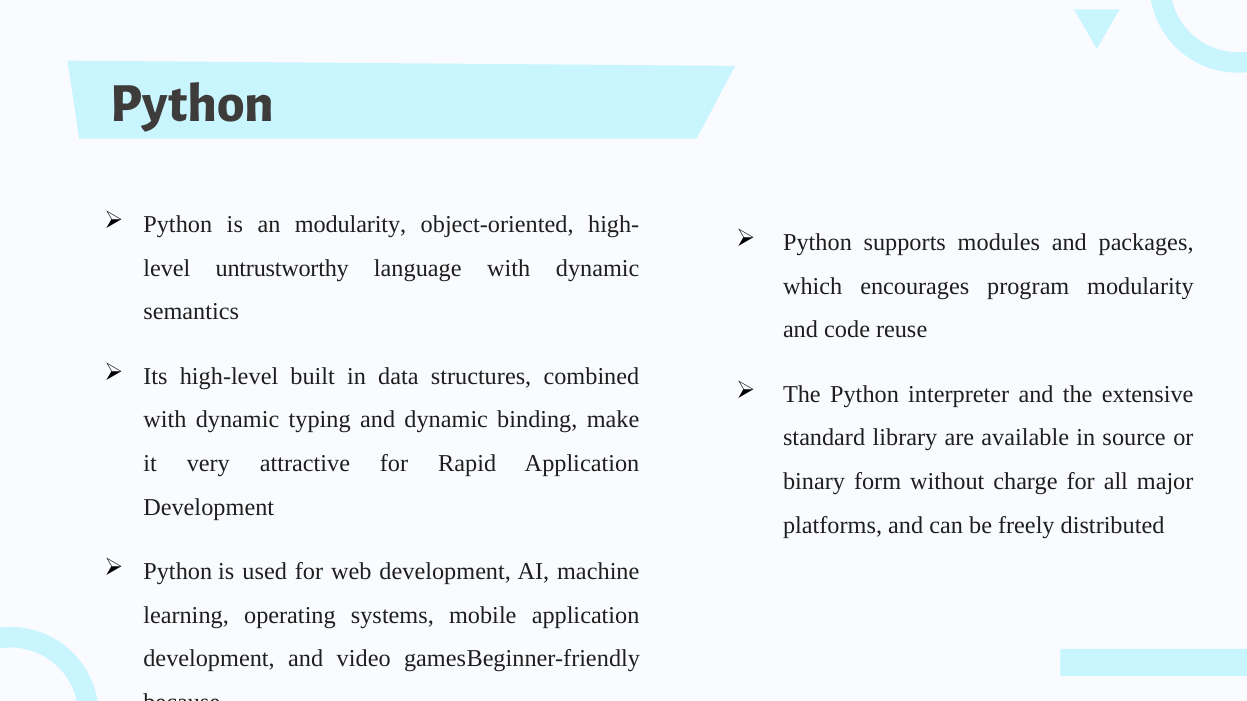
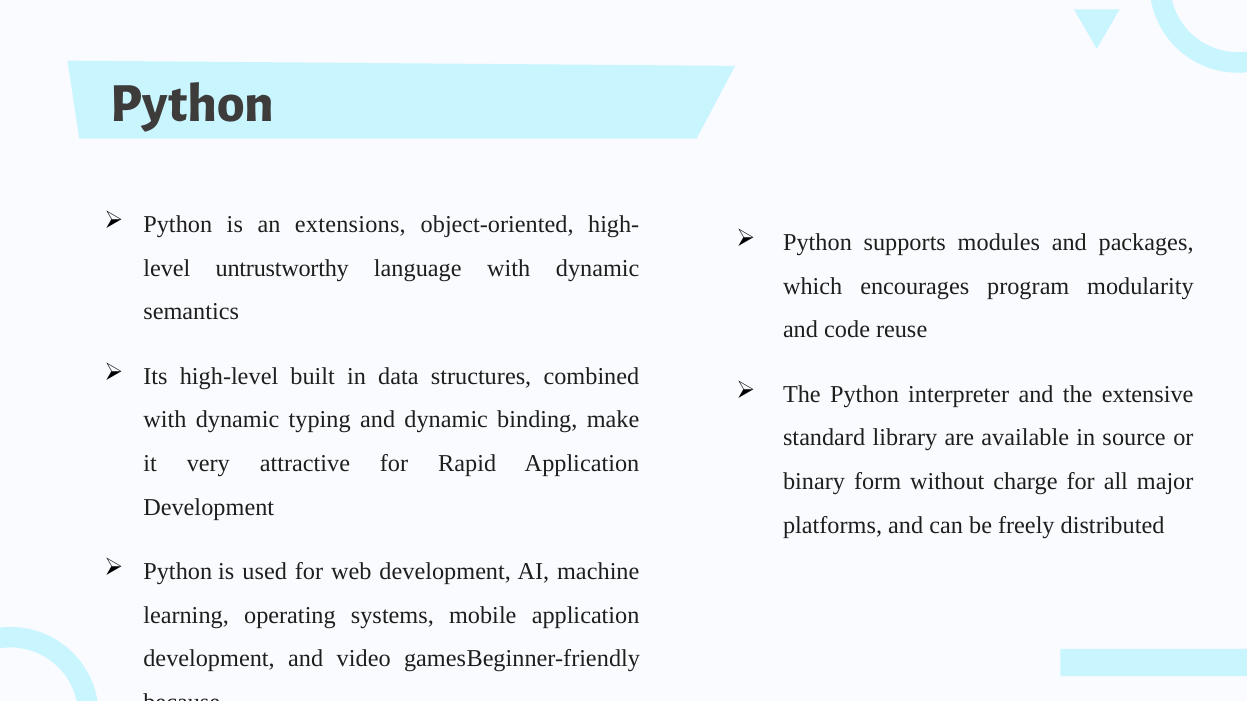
an modularity: modularity -> extensions (350, 225)
